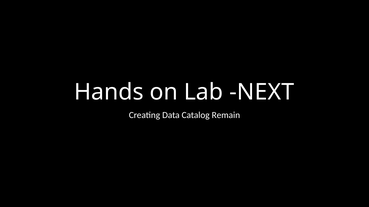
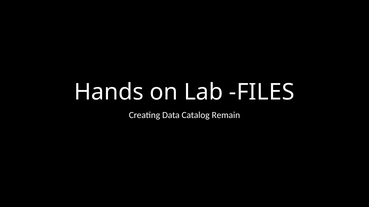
NEXT: NEXT -> FILES (262, 92)
